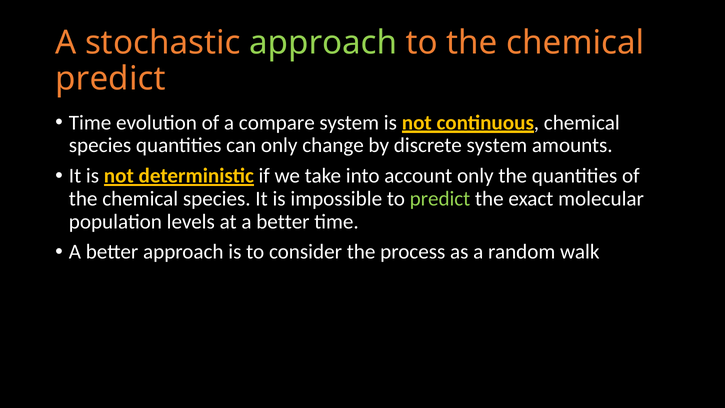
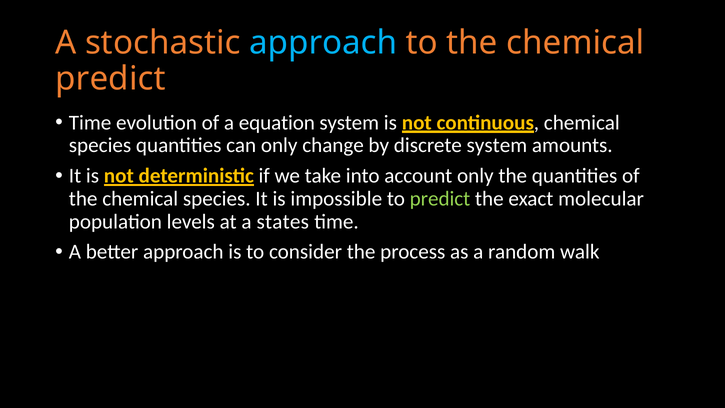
approach colour: light green -> light blue (323, 43)
compare: compare -> equation (277, 123)
at a better: better -> states (283, 222)
